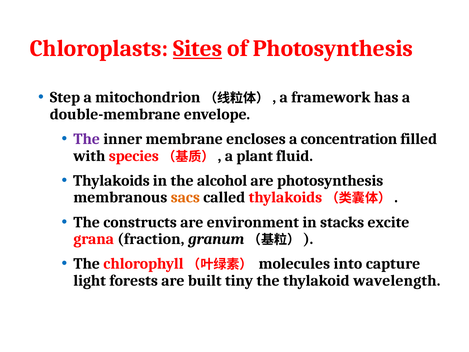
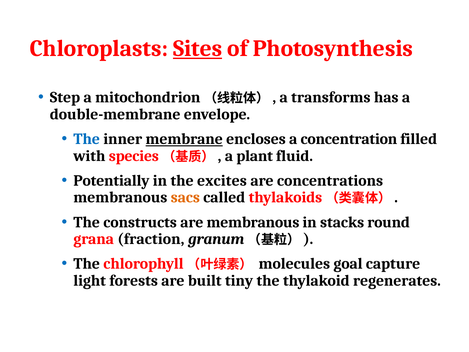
framework: framework -> transforms (331, 97)
The colour: purple -> blue (87, 139)
membrane underline: none -> present (184, 139)
Thylakoids: Thylakoids -> Potentially (111, 180)
alcohol: alcohol -> excites (222, 180)
are photosynthesis: photosynthesis -> concentrations (330, 180)
are environment: environment -> membranous (253, 222)
excite: excite -> round (389, 222)
into: into -> goal (348, 264)
wavelength: wavelength -> regenerates (397, 280)
